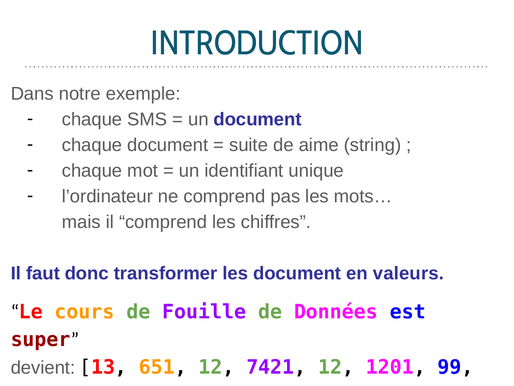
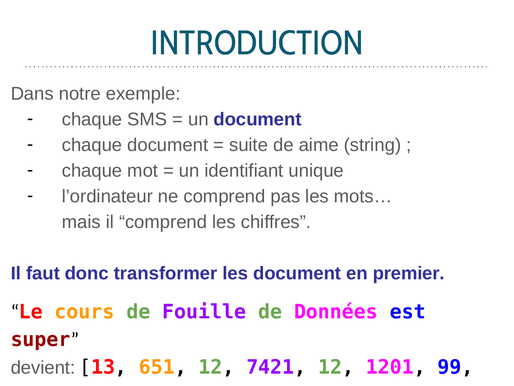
valeurs: valeurs -> premier (409, 274)
